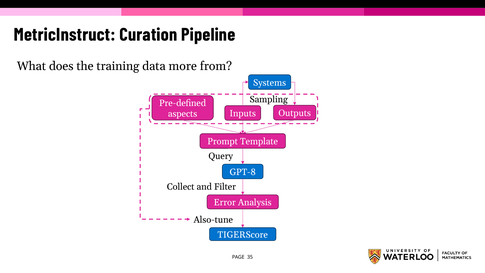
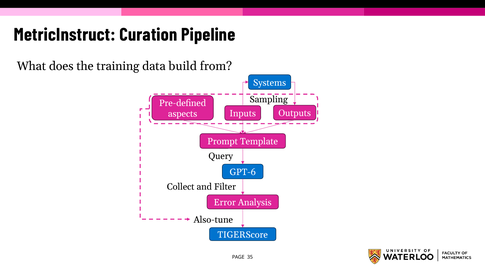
more: more -> build (183, 66)
GPT-8: GPT-8 -> GPT-6 (243, 172)
